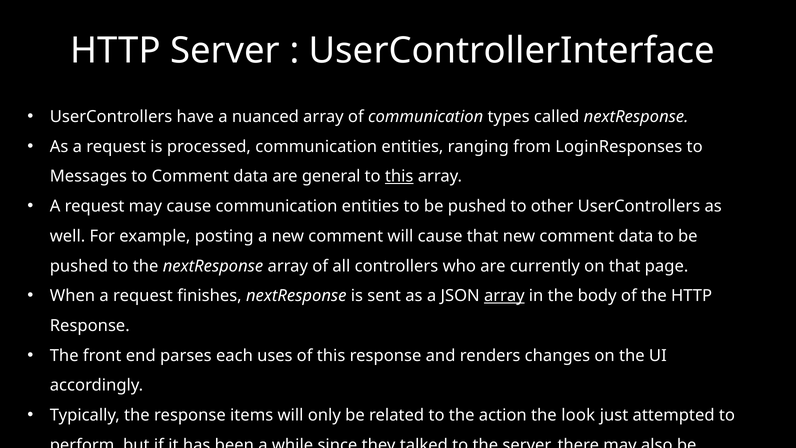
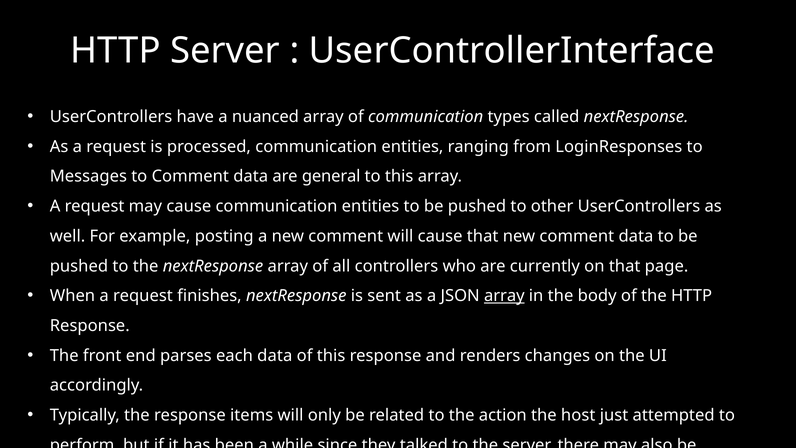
this underline: present -> none (399, 176)
each uses: uses -> data (275, 355)
look: look -> host (578, 415)
